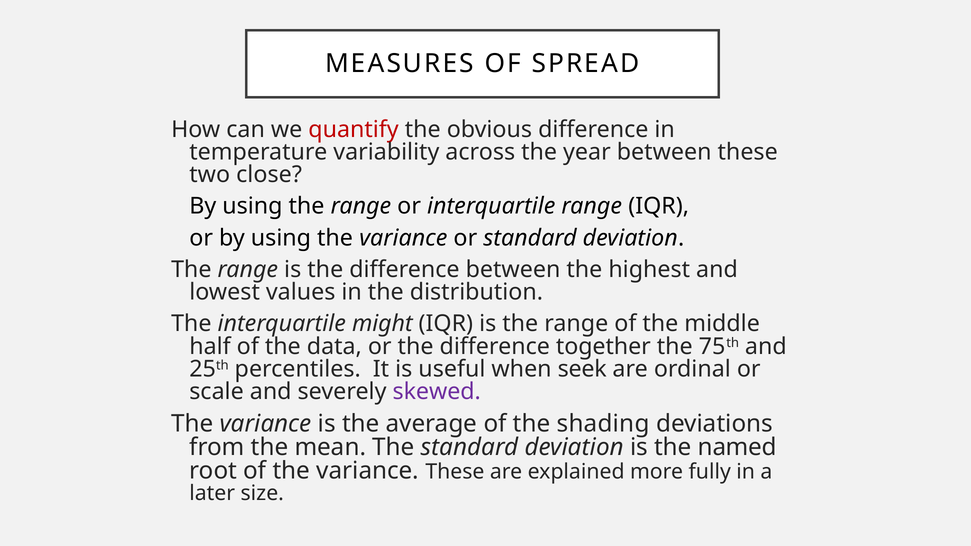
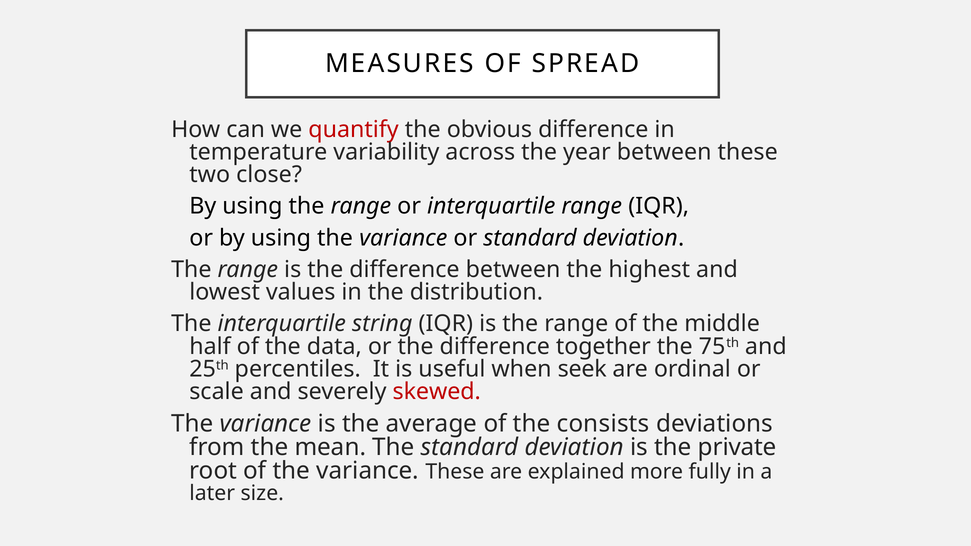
might: might -> string (382, 324)
skewed colour: purple -> red (437, 392)
shading: shading -> consists (603, 424)
named: named -> private (737, 447)
